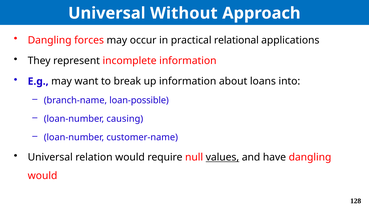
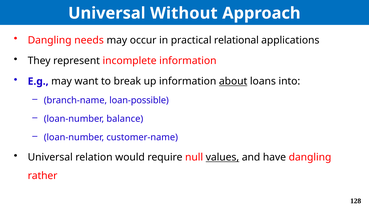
forces: forces -> needs (89, 40)
about underline: none -> present (233, 81)
causing: causing -> balance (125, 119)
would: would -> rather (43, 175)
